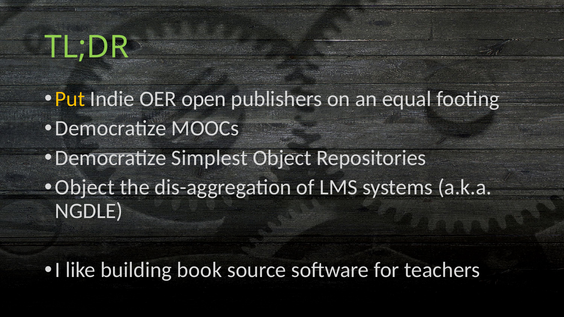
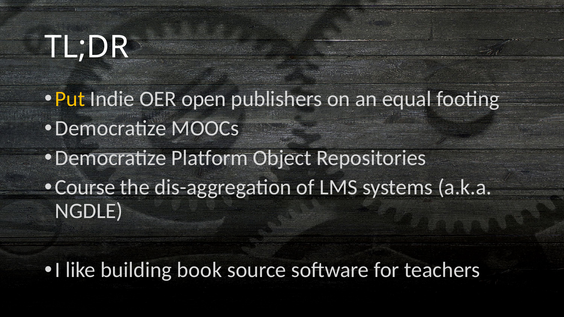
TL;DR colour: light green -> white (87, 47)
Simplest: Simplest -> Platform (210, 158)
Object: Object -> Course (85, 188)
